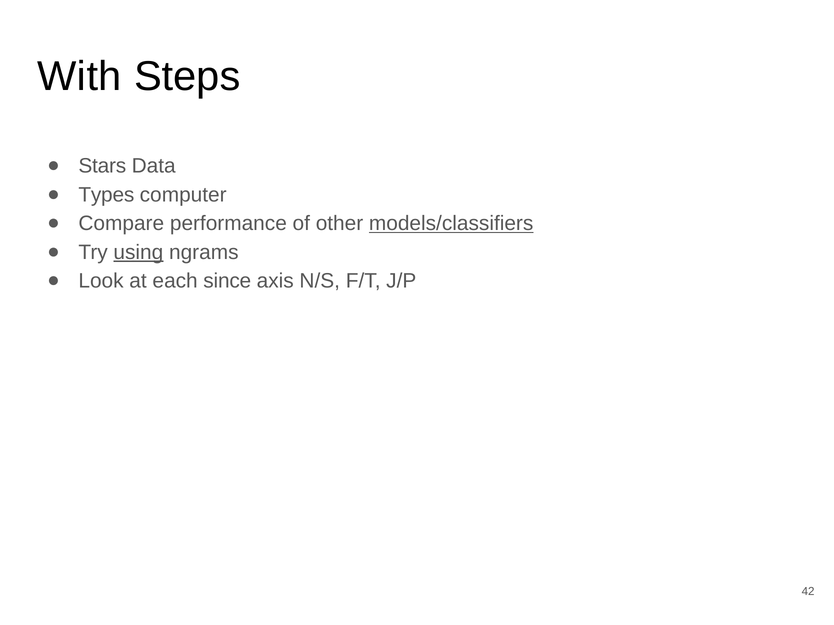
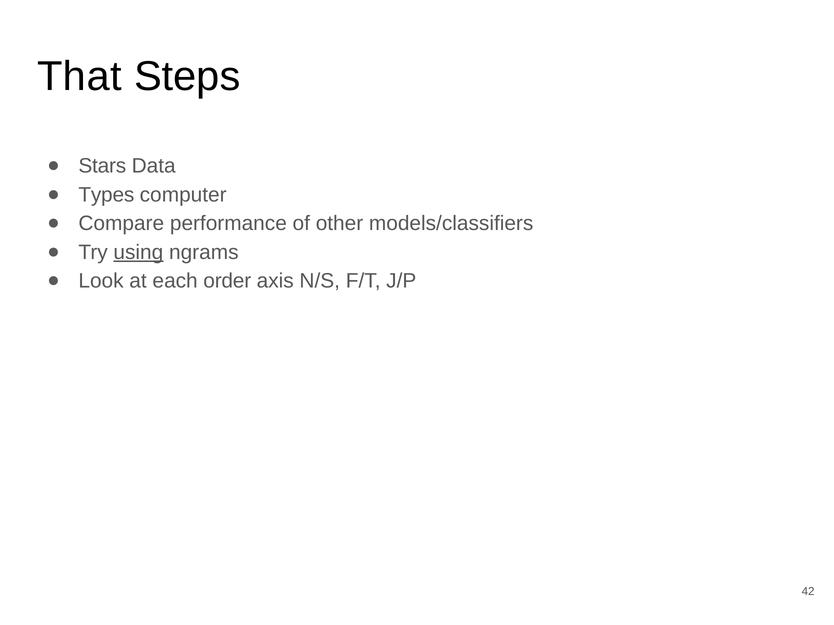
With: With -> That (79, 77)
models/classifiers underline: present -> none (451, 224)
since: since -> order (227, 281)
